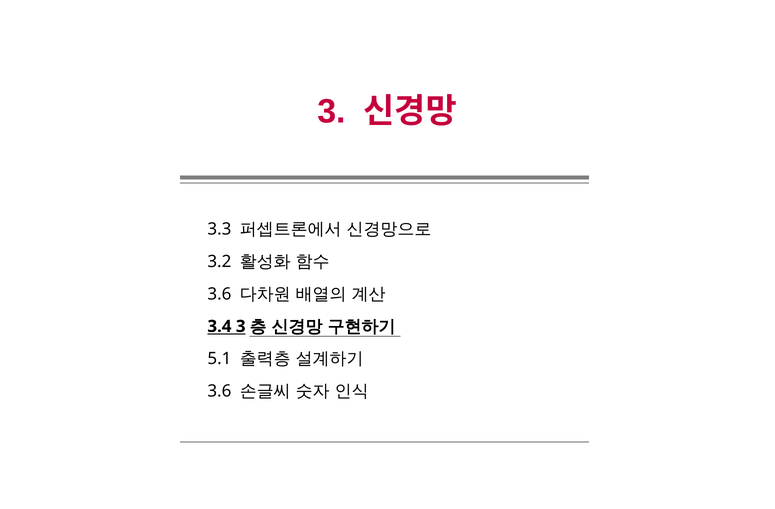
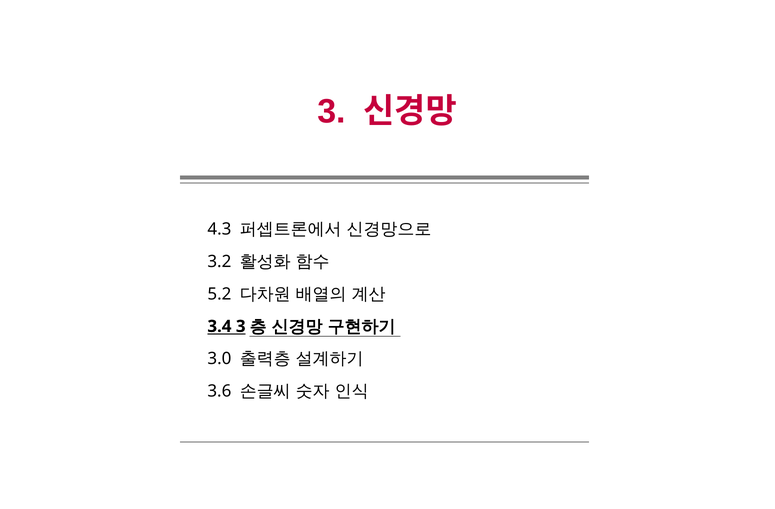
3.3: 3.3 -> 4.3 (219, 229)
3.6: 3.6 -> 5.2 (219, 294)
5.1: 5.1 -> 3.0 (219, 359)
